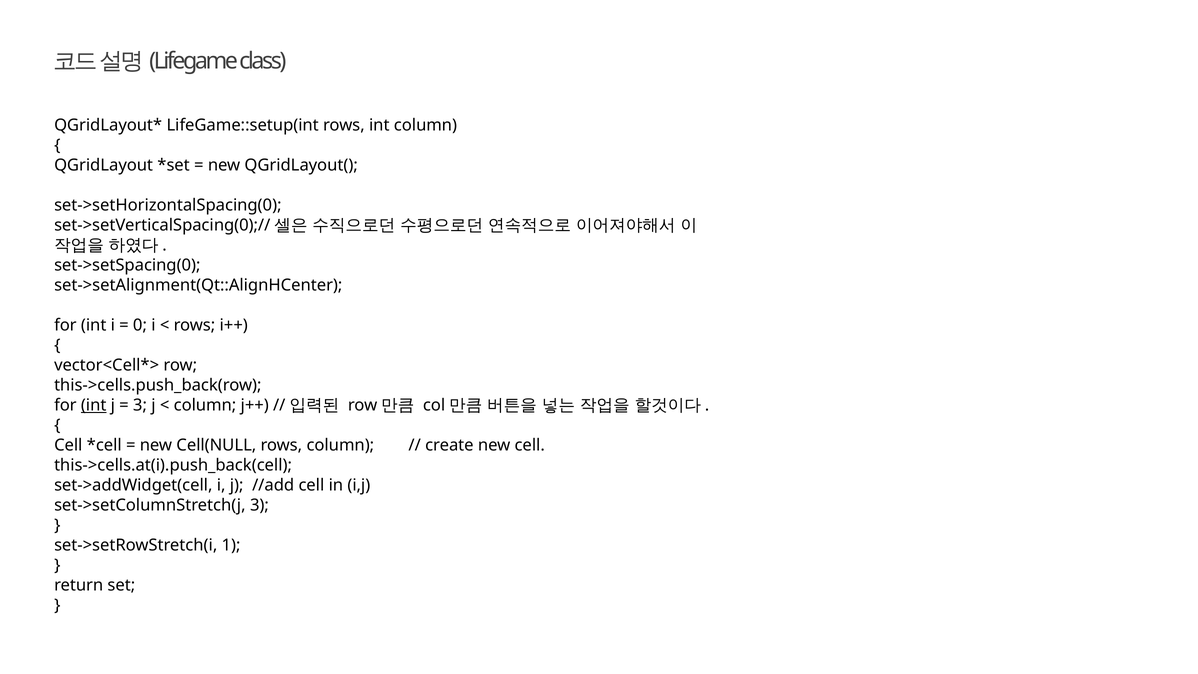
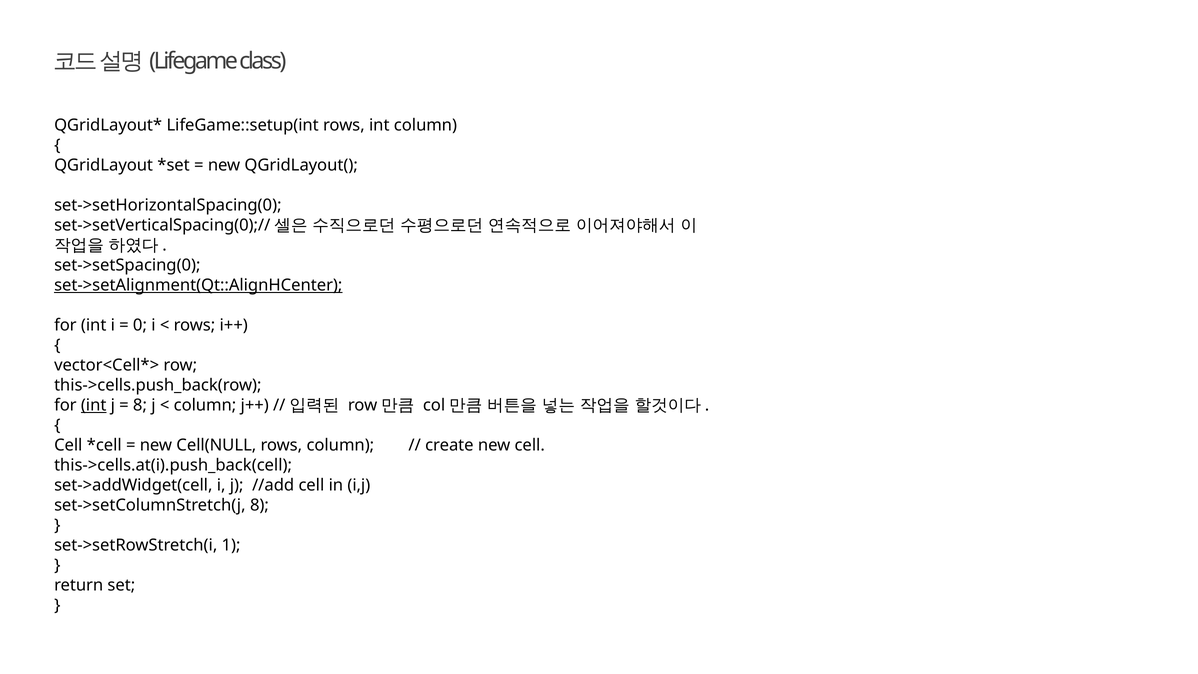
set->setAlignment(Qt::AlignHCenter underline: none -> present (198, 285)
3: 3 -> 8 (140, 405)
set->setColumnStretch(j 3: 3 -> 8 (259, 505)
